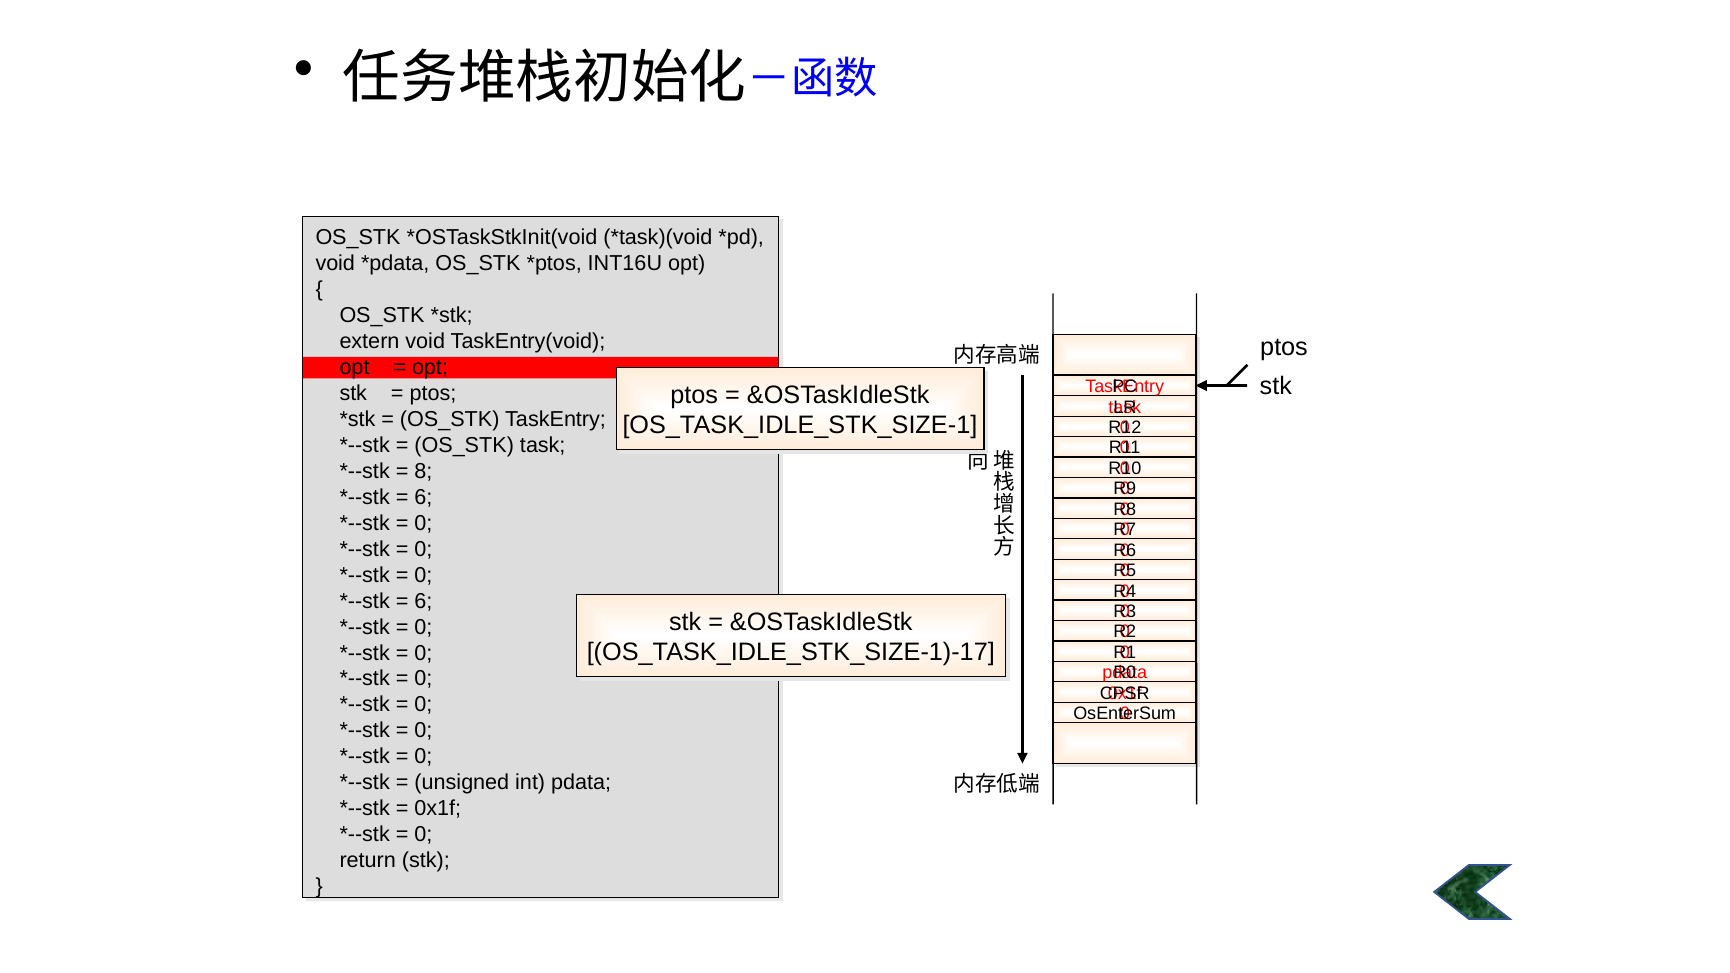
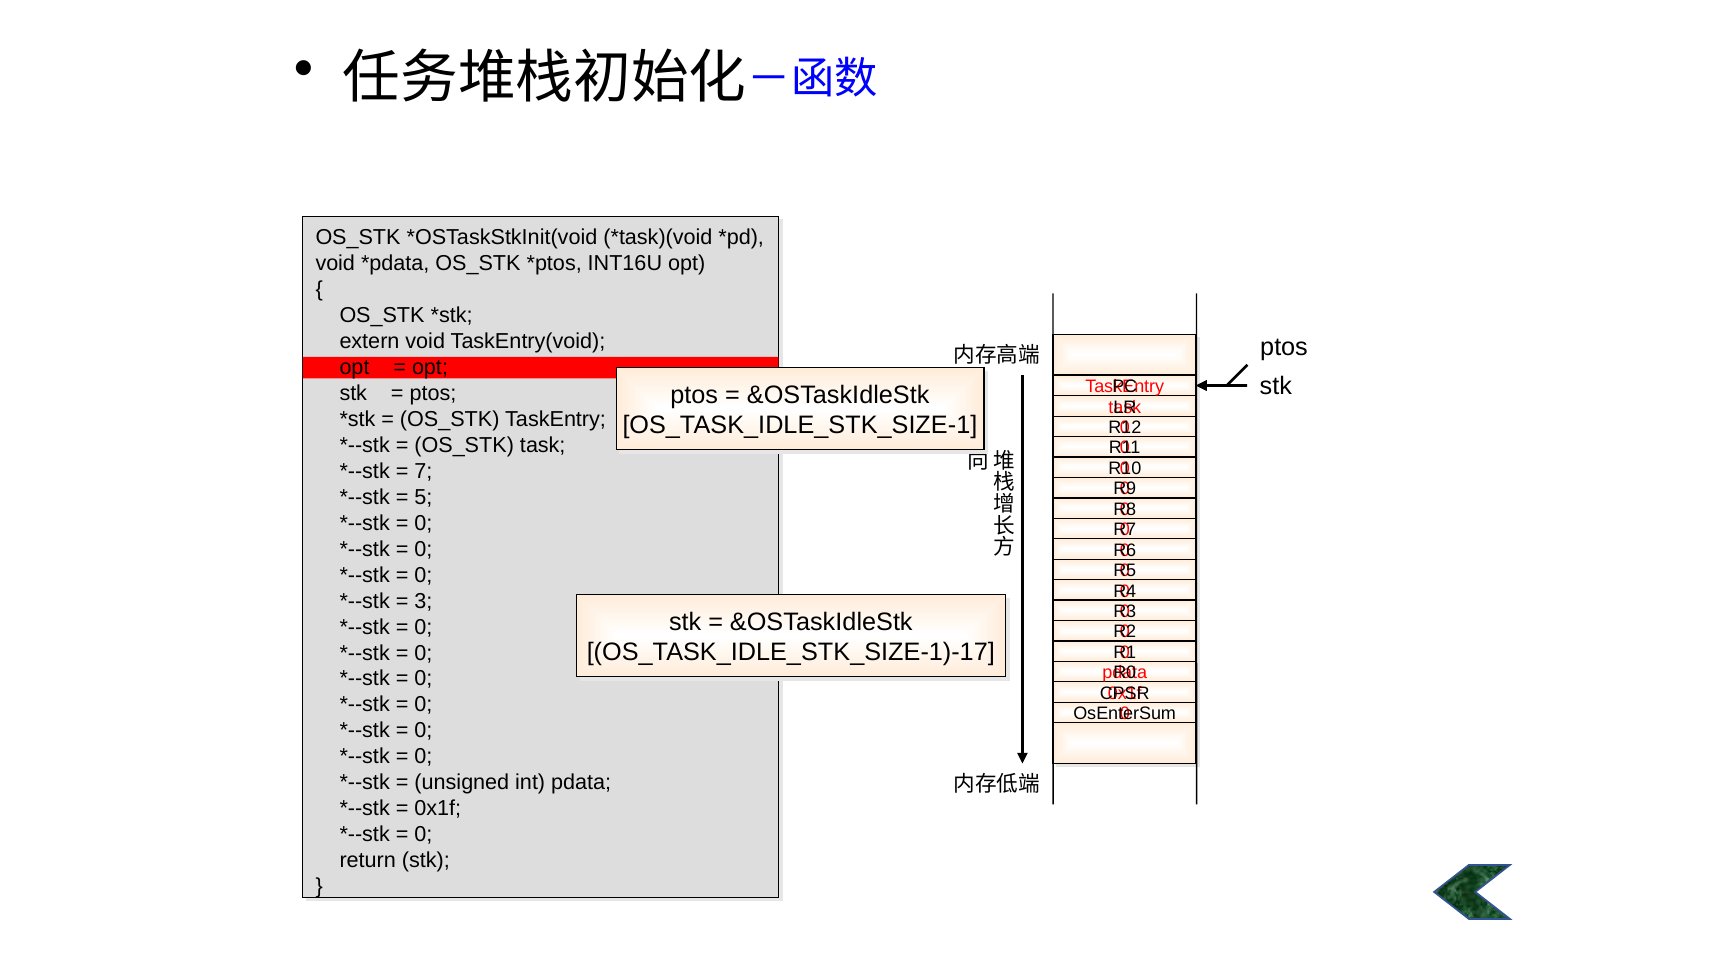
8: 8 -> 7 (423, 471)
6: 6 -> 5 (423, 497)
6: 6 -> 3 (423, 601)
